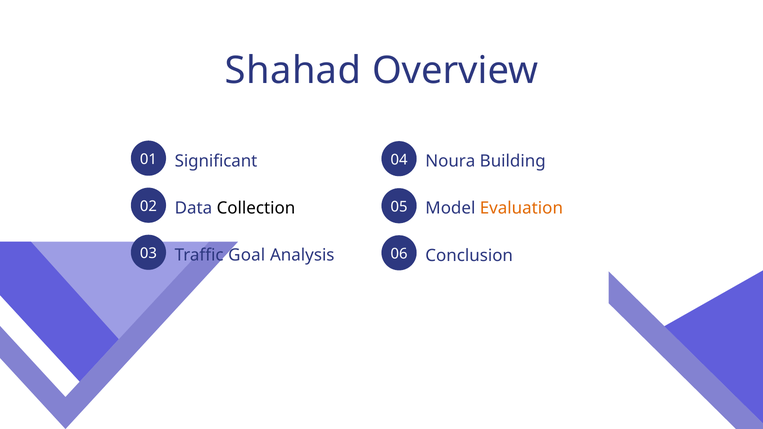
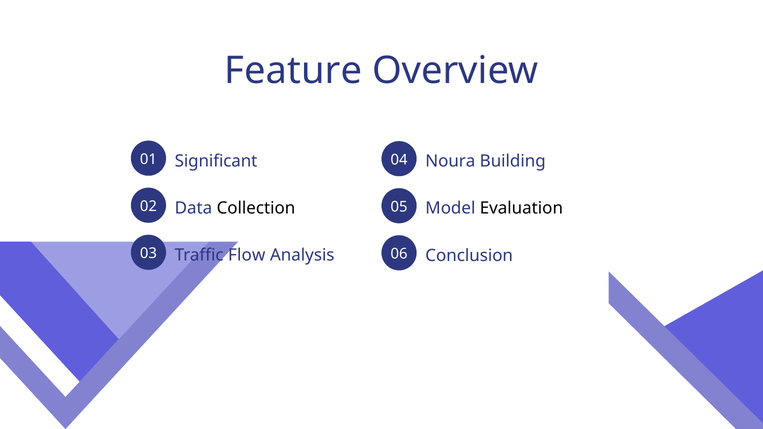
Shahad: Shahad -> Feature (293, 71)
Evaluation colour: orange -> black (521, 208)
Goal: Goal -> Flow (247, 255)
